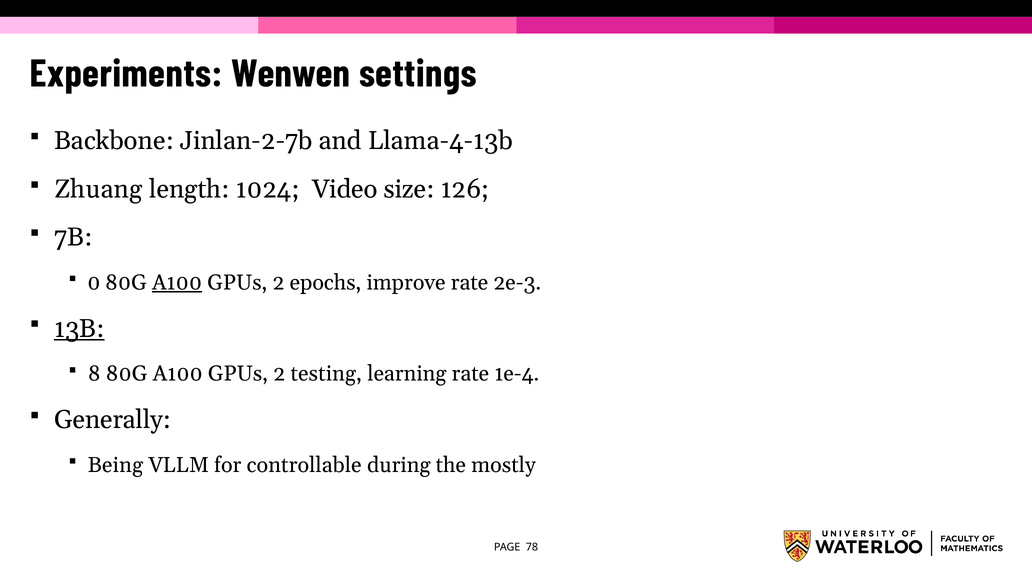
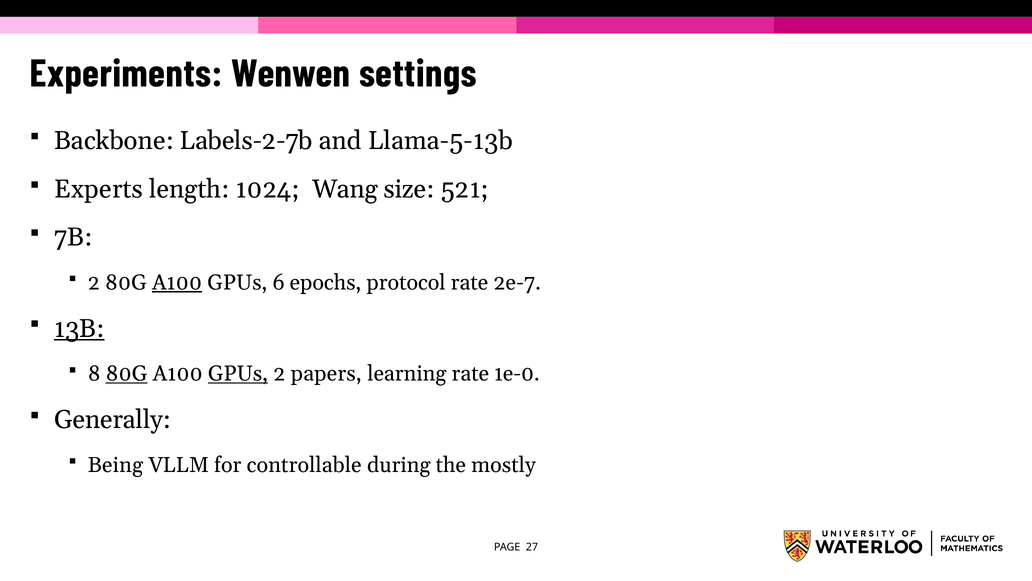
Jinlan-2-7b: Jinlan-2-7b -> Labels-2-7b (246, 141)
Llama-4-13b: Llama-4-13b -> Llama-5-13b (441, 141)
Zhuang: Zhuang -> Experts (99, 189)
Video: Video -> Wang (345, 189)
126: 126 -> 521 (465, 189)
0: 0 -> 2 (94, 282)
2: 2 -> 6 (279, 282)
improve: improve -> protocol (406, 282)
2e-3: 2e-3 -> 2e-7 (517, 282)
80G underline: none -> present (127, 373)
GPUs underline: none -> present (238, 373)
testing: testing -> papers (326, 373)
1e-4: 1e-4 -> 1e-0 (517, 373)
78: 78 -> 27 (532, 547)
